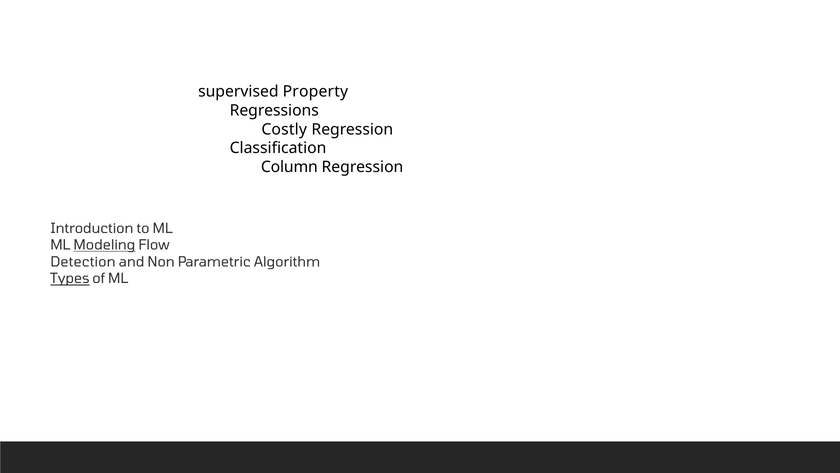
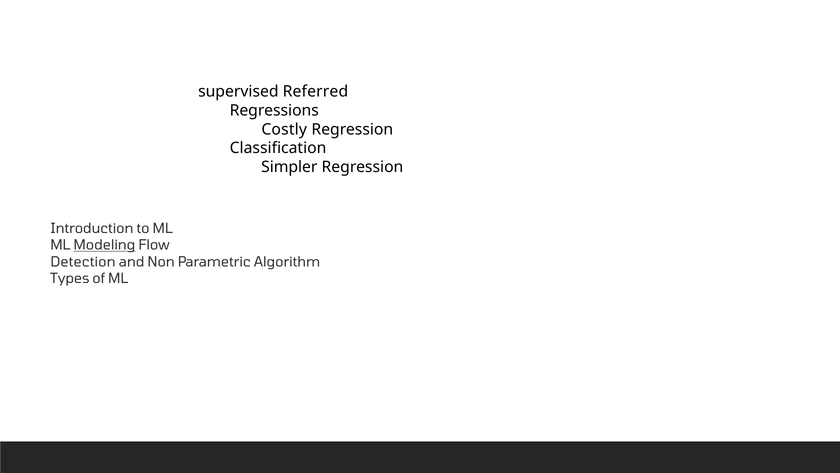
Property: Property -> Referred (315, 91)
Column: Column -> Simpler (289, 167)
Types underline: present -> none (70, 279)
